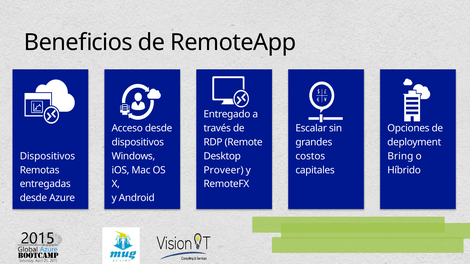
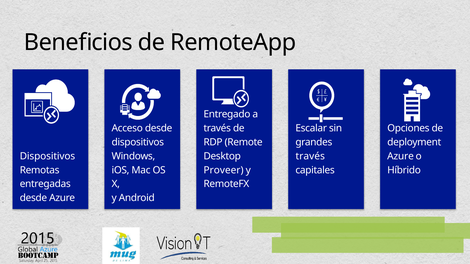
costos: costos -> través (310, 156)
Bring: Bring -> Azure (400, 156)
